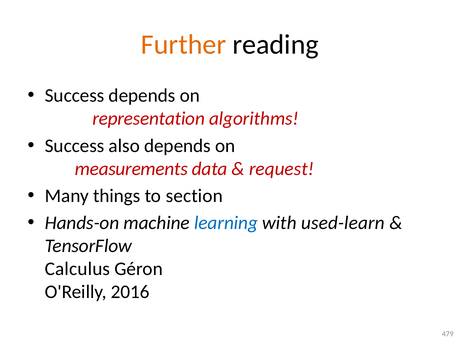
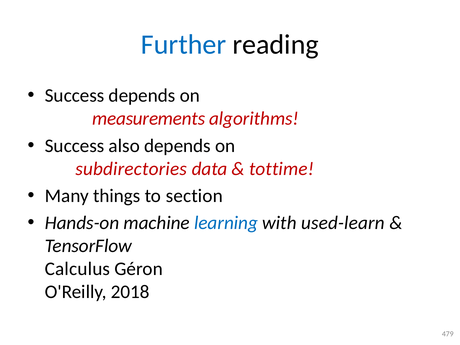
Further colour: orange -> blue (184, 45)
representation: representation -> measurements (149, 119)
measurements: measurements -> subdirectories (131, 169)
request: request -> tottime (281, 169)
2016: 2016 -> 2018 (130, 292)
